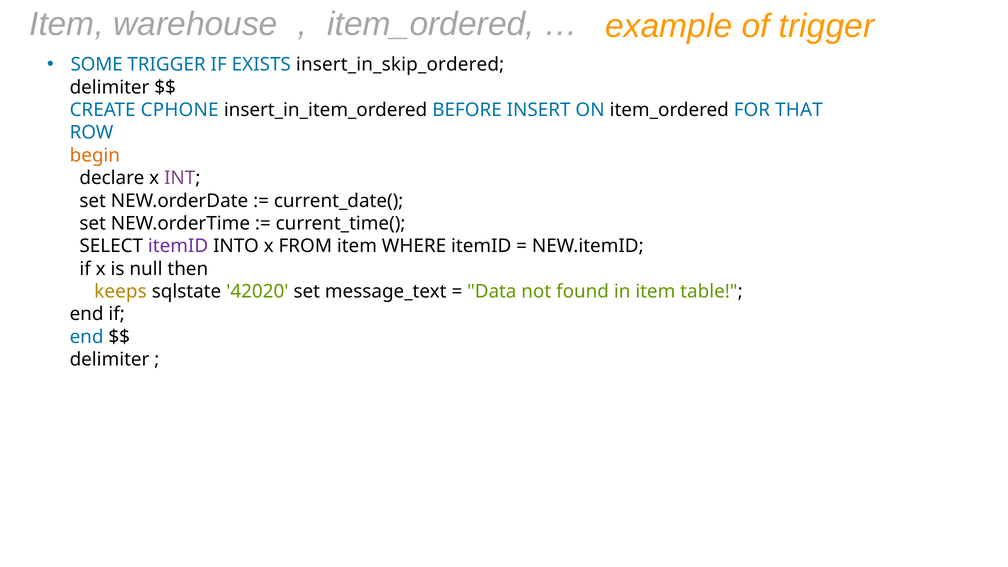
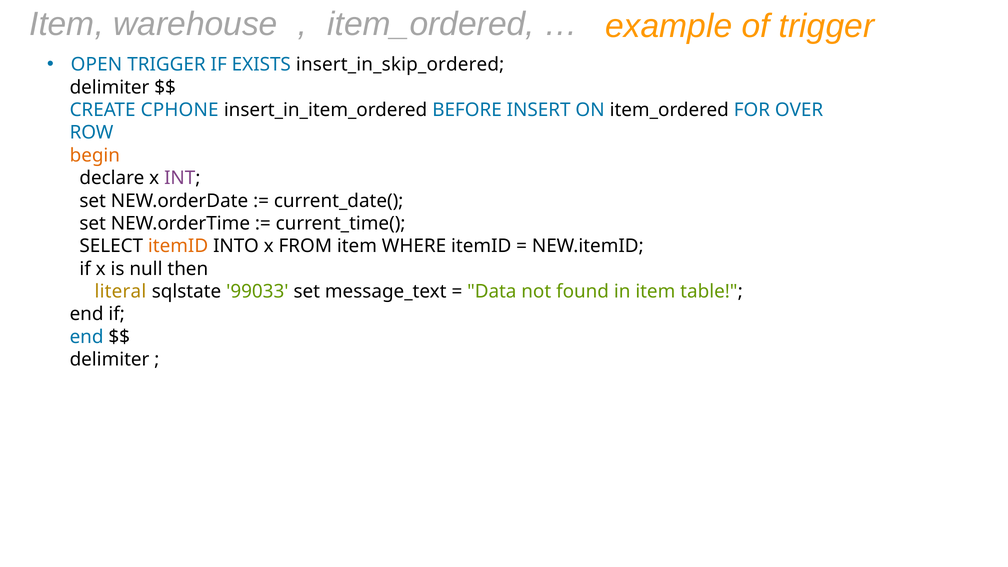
SOME: SOME -> OPEN (96, 65)
THAT: THAT -> OVER (799, 110)
itemID colour: purple -> orange (178, 246)
keeps: keeps -> literal (120, 291)
42020: 42020 -> 99033 (257, 291)
